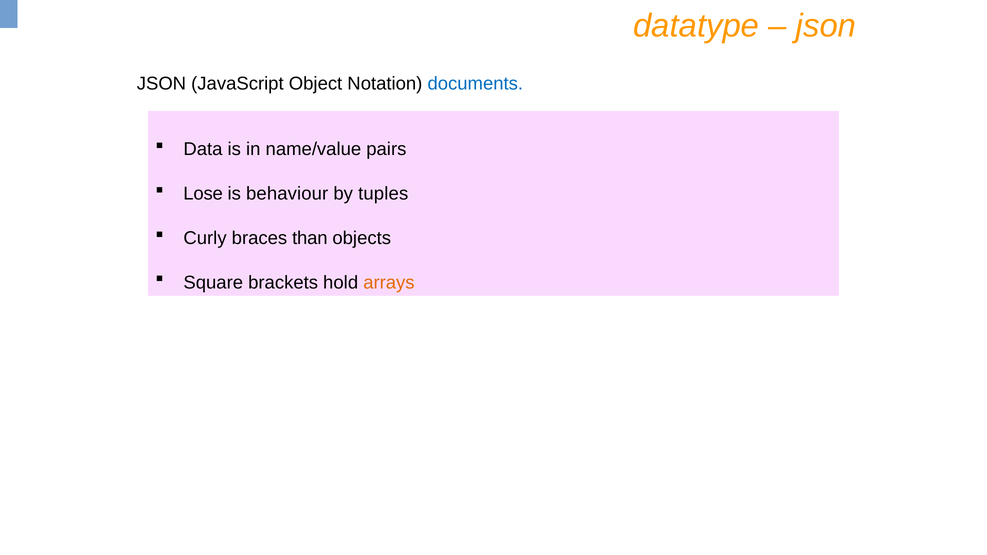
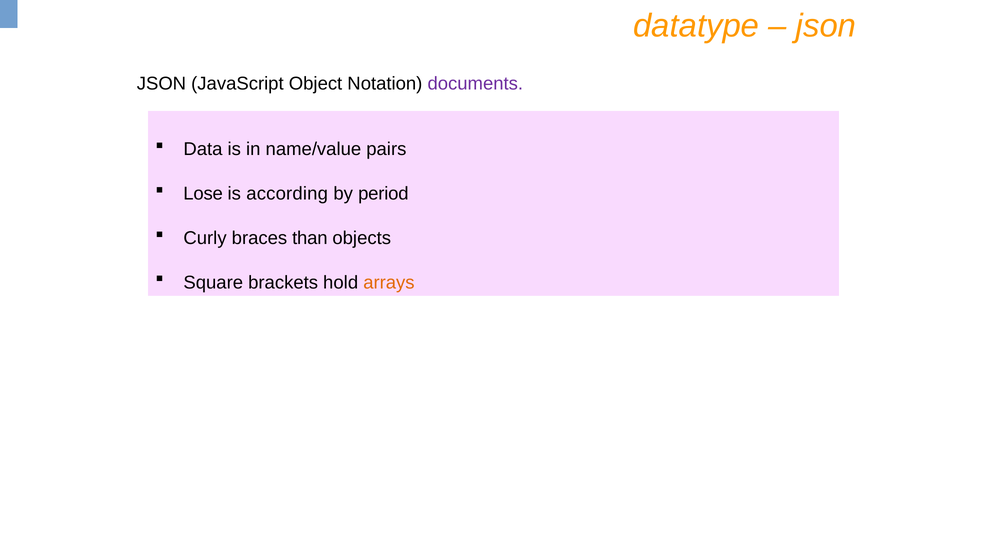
documents colour: blue -> purple (475, 84)
behaviour: behaviour -> according (287, 194)
tuples: tuples -> period (383, 194)
